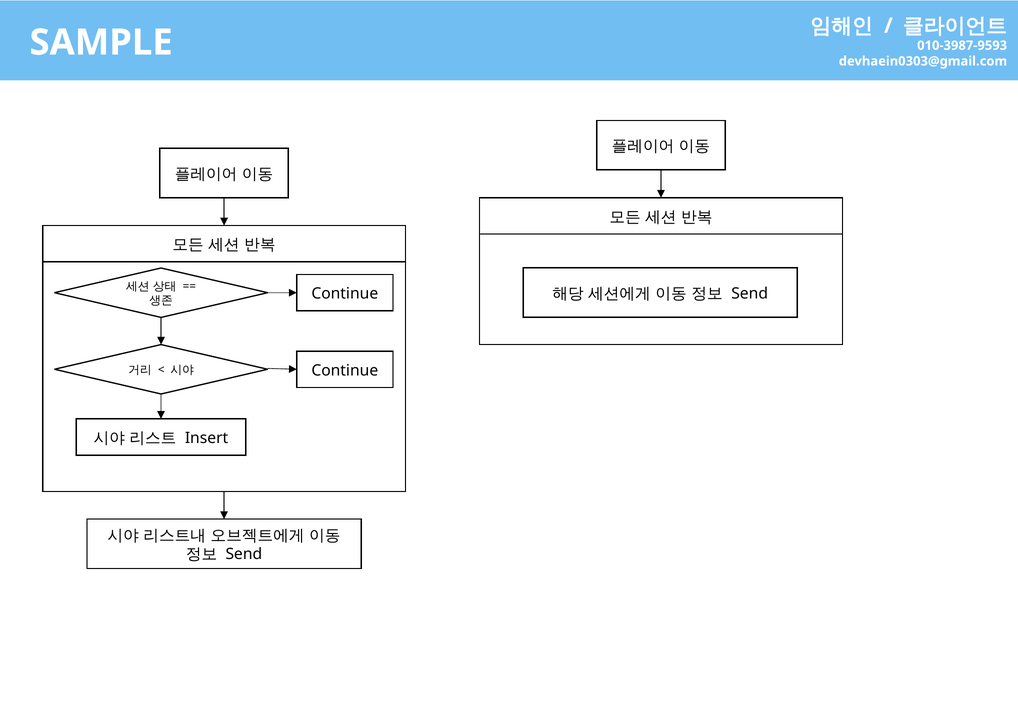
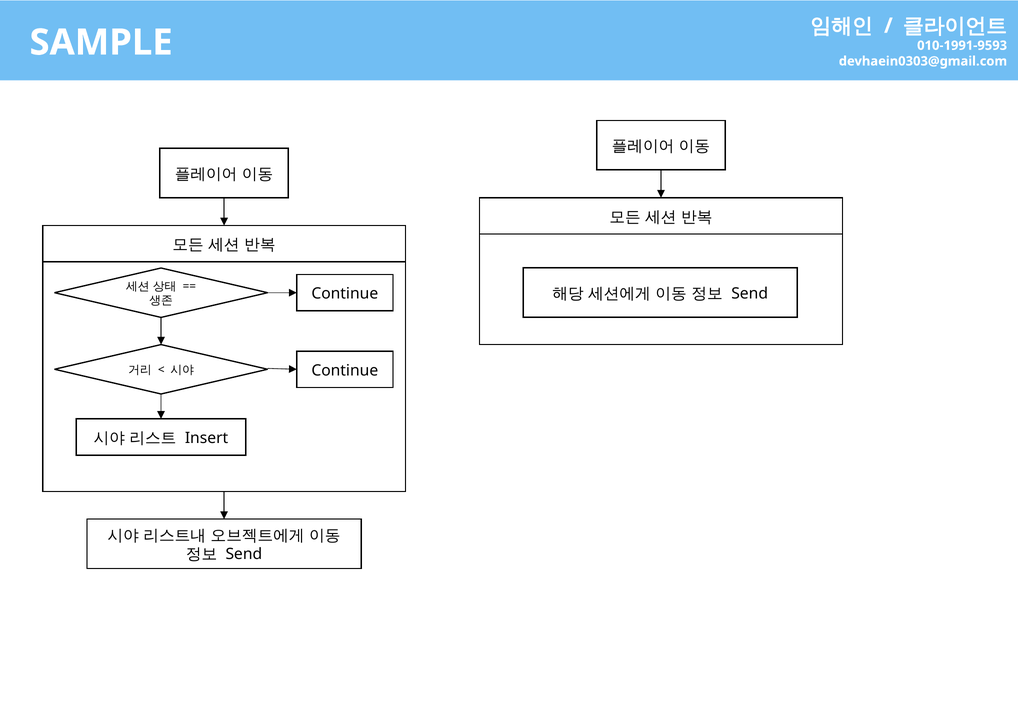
010-3987-9593: 010-3987-9593 -> 010-1991-9593 (962, 46)
